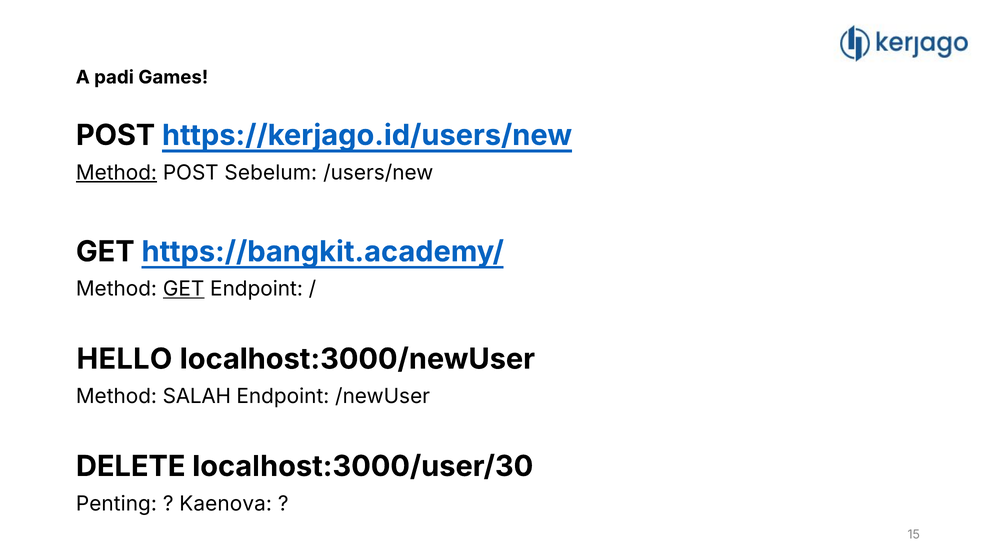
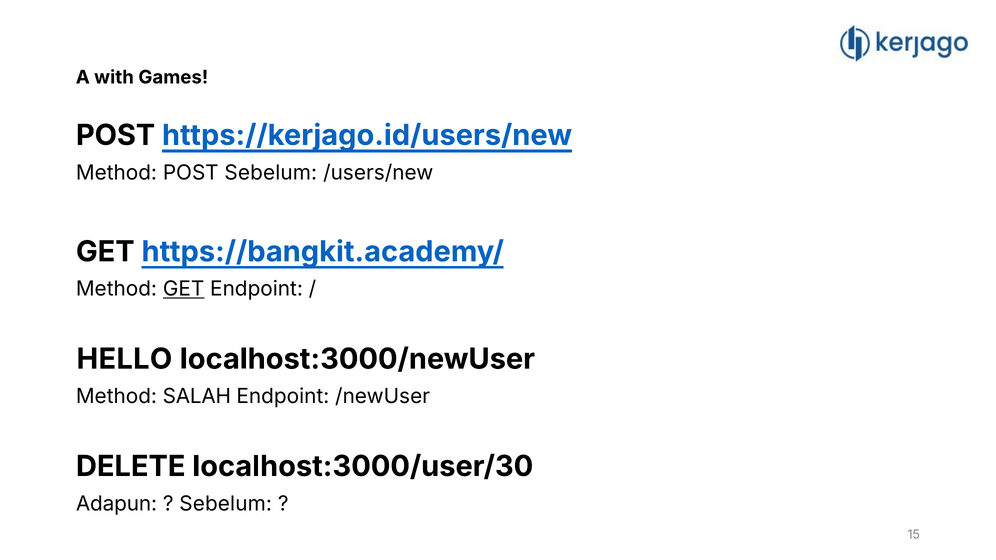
padi: padi -> with (114, 77)
Method underline: present -> none (116, 173)
Penting: Penting -> Adapun (117, 504)
Kaenova: Kaenova -> Sebelum (226, 504)
